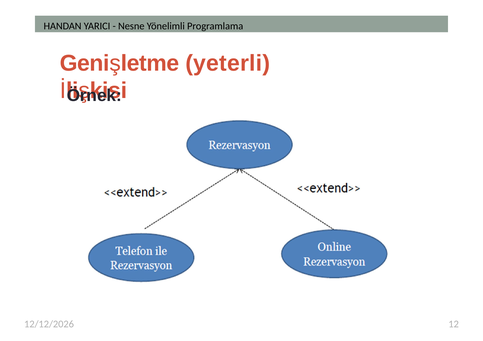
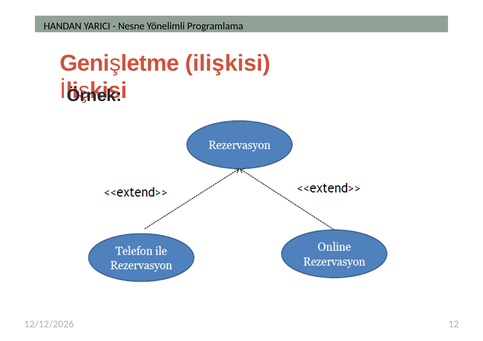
yeterli: yeterli -> ilişkisi (228, 63)
